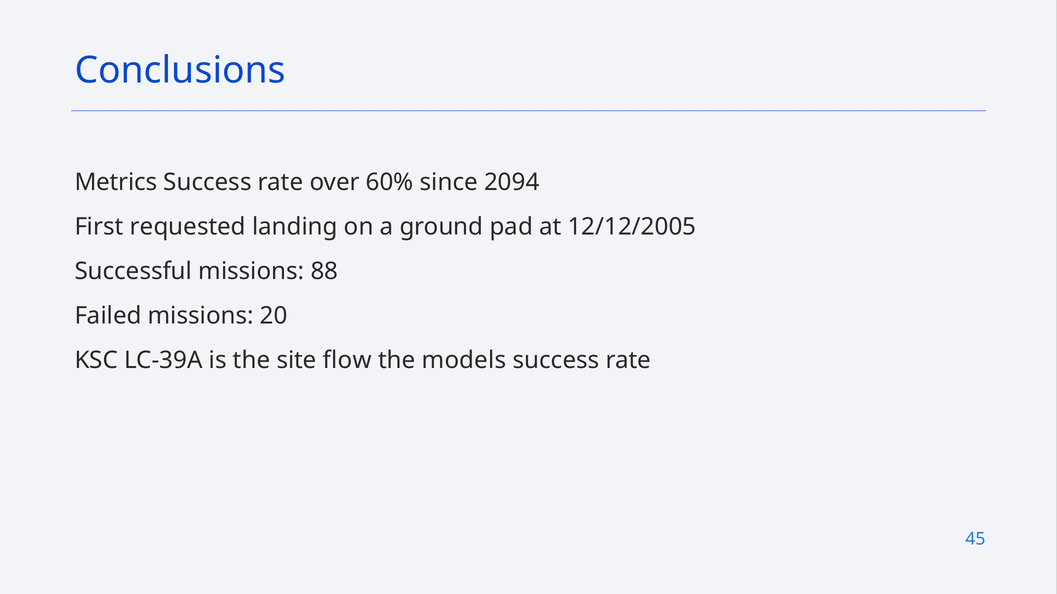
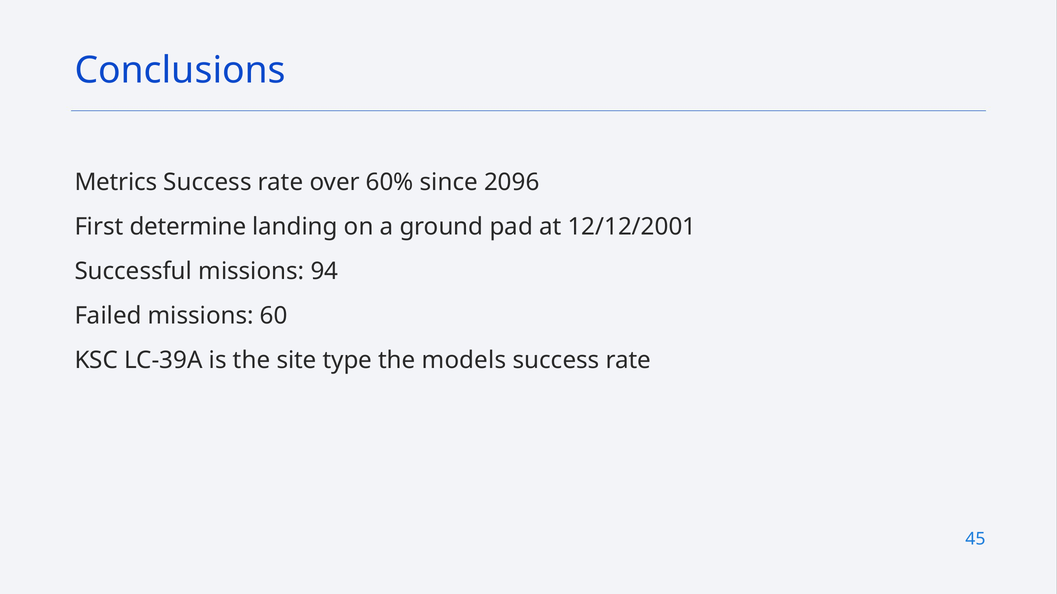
2094: 2094 -> 2096 (512, 183)
requested: requested -> determine (188, 227)
12/12/2005: 12/12/2005 -> 12/12/2001 (632, 227)
88: 88 -> 94 (324, 272)
20: 20 -> 60 (274, 316)
flow: flow -> type (347, 360)
